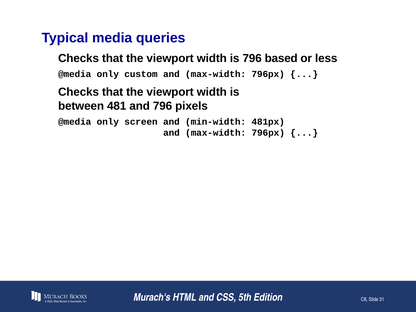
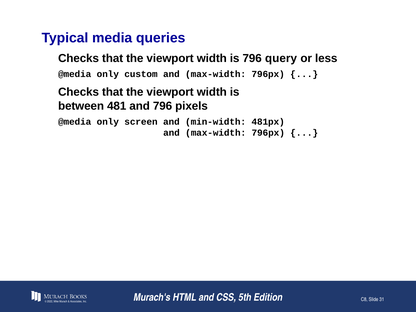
based: based -> query (281, 58)
